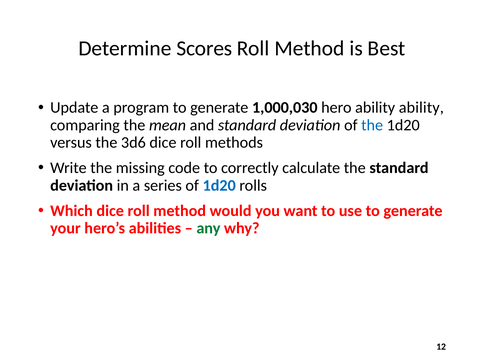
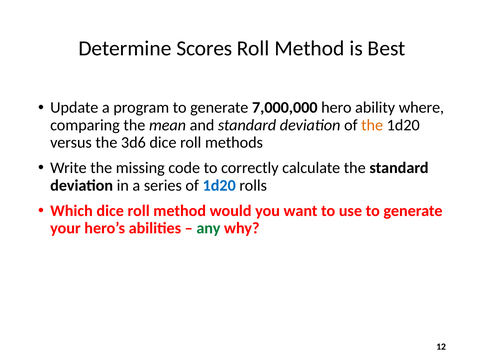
1,000,030: 1,000,030 -> 7,000,000 (285, 108)
ability ability: ability -> where (421, 108)
the colour: blue -> orange (372, 125)
